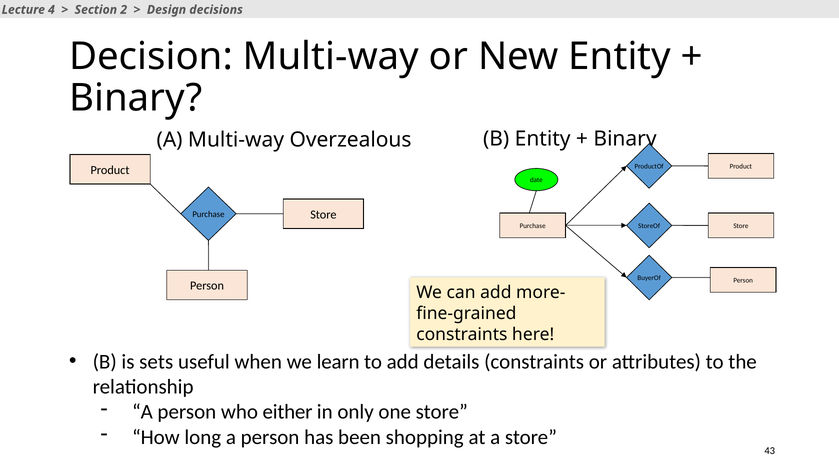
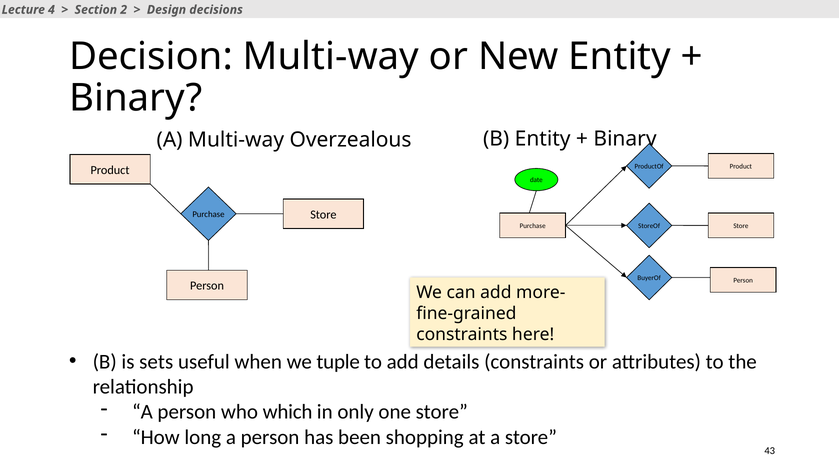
learn: learn -> tuple (338, 362)
either: either -> which (288, 412)
